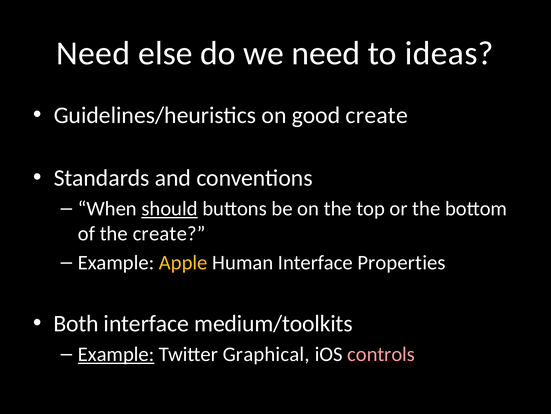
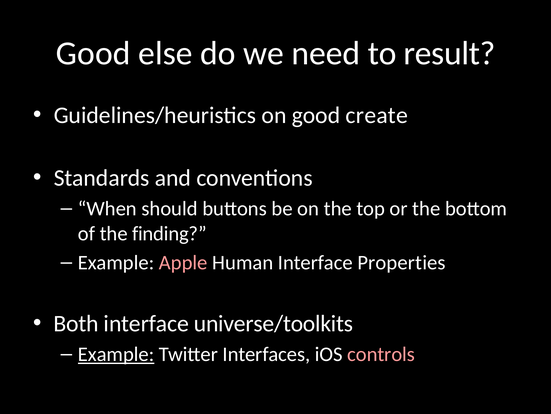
Need: Need -> Good (93, 53)
ideas: ideas -> result (449, 53)
should underline: present -> none (170, 208)
the create: create -> finding (169, 233)
Apple colour: yellow -> pink (183, 262)
medium/toolkits: medium/toolkits -> universe/toolkits (273, 323)
Graphical: Graphical -> Interfaces (266, 354)
